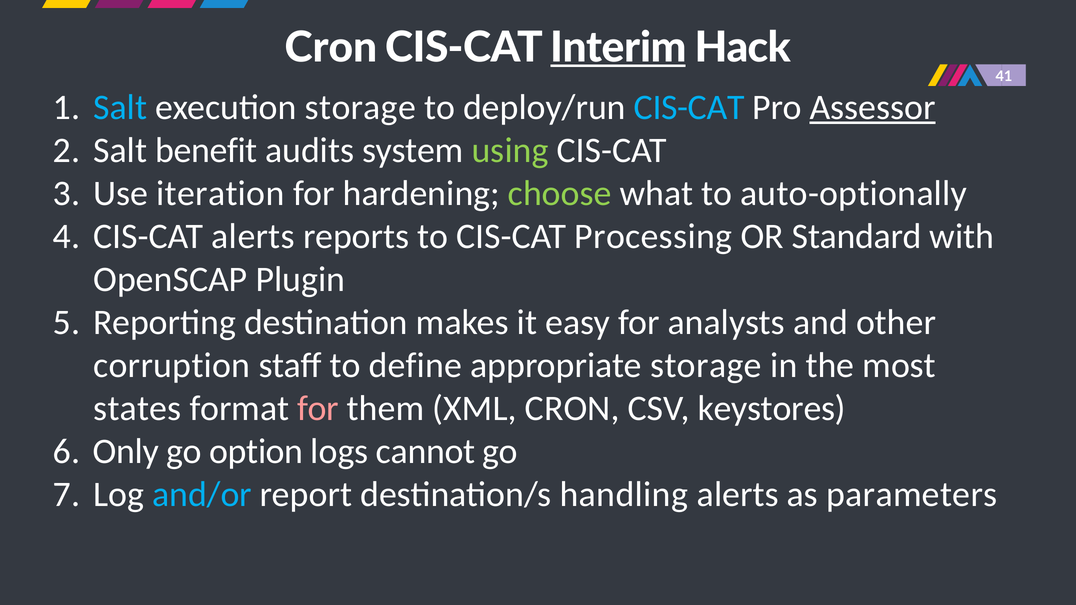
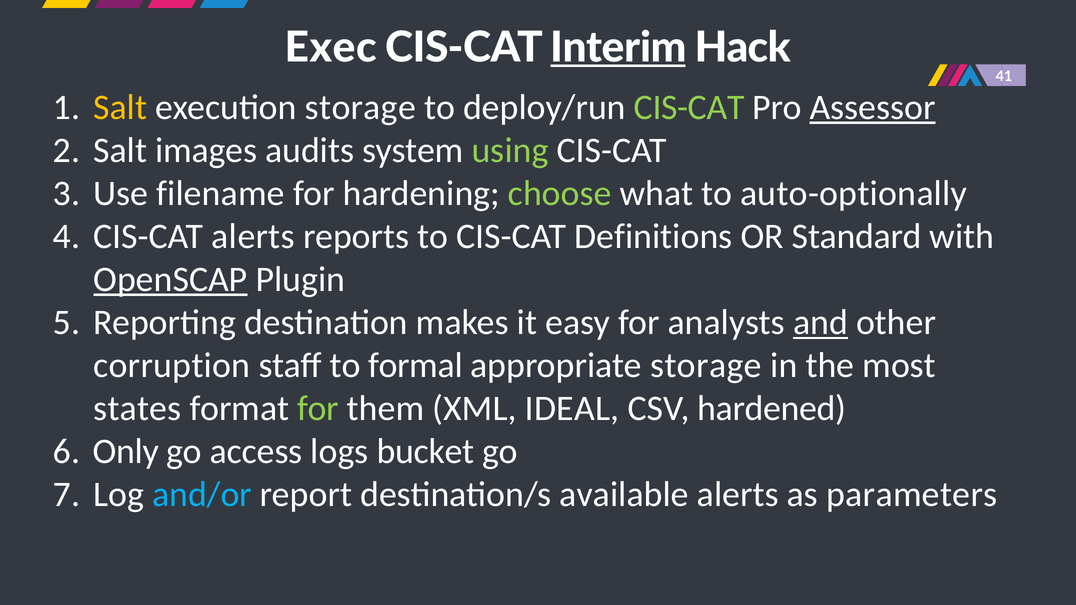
Cron: Cron -> Exec (331, 47)
Salt colour: light blue -> yellow (120, 107)
CIS-CAT colour: light blue -> light green (689, 107)
benefit: benefit -> images (206, 150)
iteration: iteration -> filename (220, 193)
Processing: Processing -> Definitions (653, 236)
OpenSCAP underline: none -> present (170, 280)
and underline: none -> present (820, 323)
define: define -> formal (416, 366)
for colour: pink -> light green (318, 409)
XML CRON: CRON -> IDEAL (572, 409)
keystores: keystores -> hardened (772, 409)
option: option -> access (256, 452)
cannot: cannot -> bucket (425, 452)
handling: handling -> available (624, 495)
